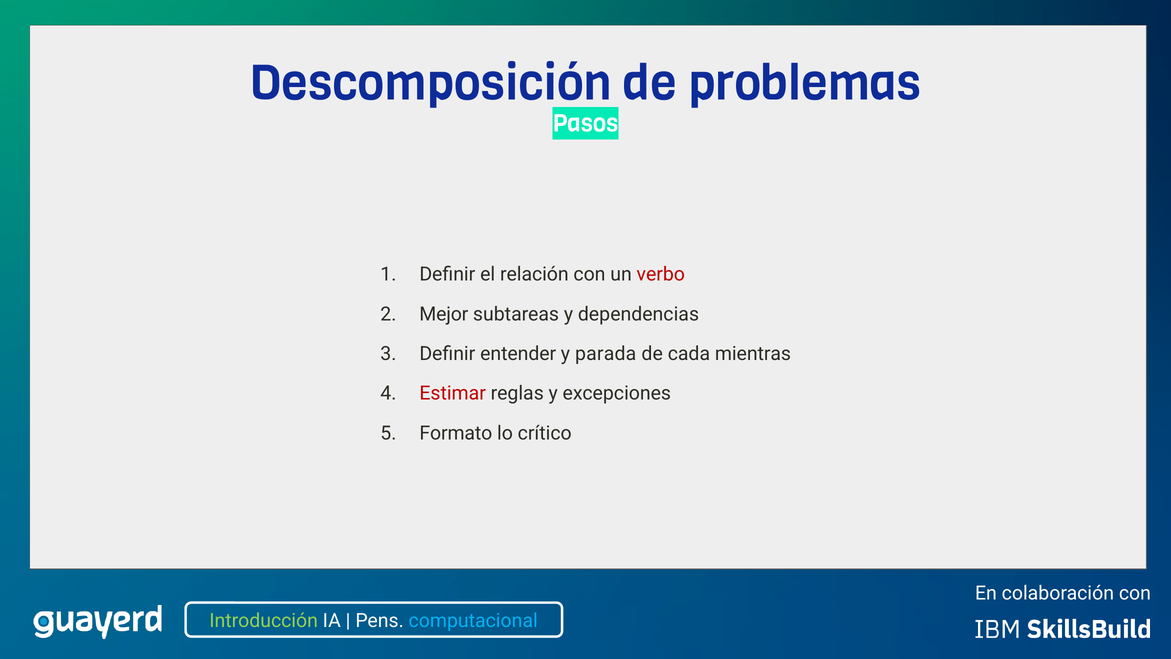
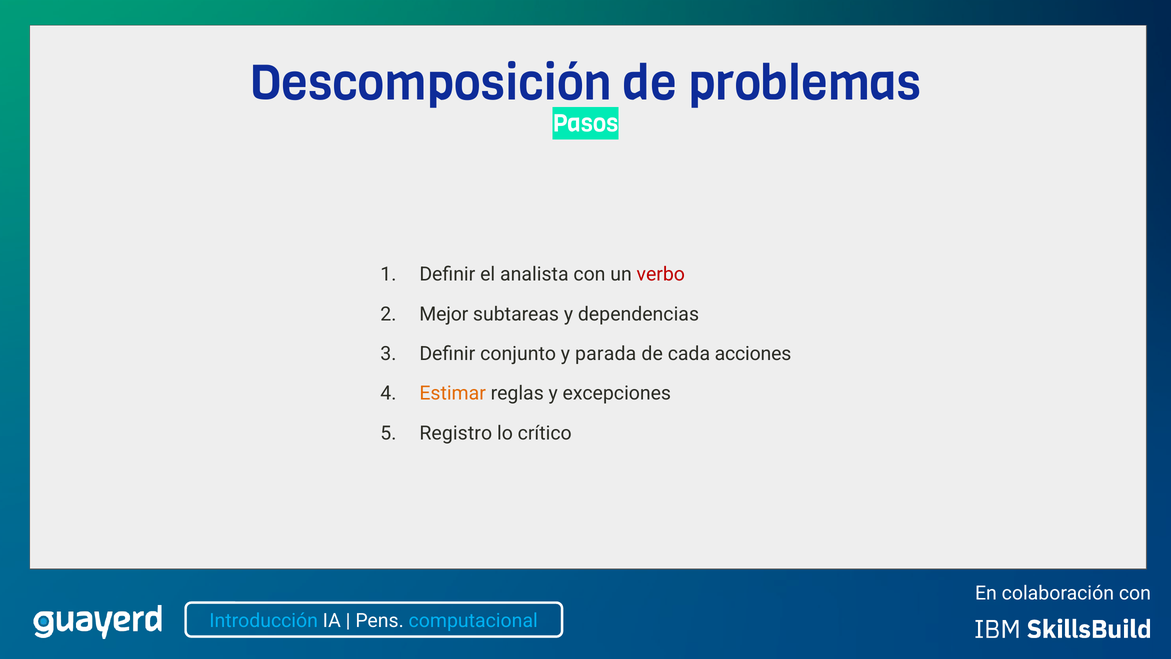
relación: relación -> analista (534, 274)
entender: entender -> conjunto (518, 354)
mientras: mientras -> acciones (753, 354)
Estimar colour: red -> orange (453, 393)
Formato: Formato -> Registro (456, 433)
Introducción colour: light green -> light blue (264, 621)
